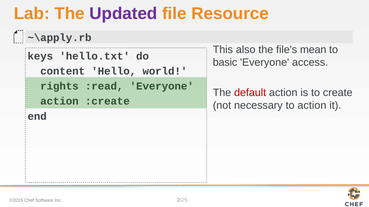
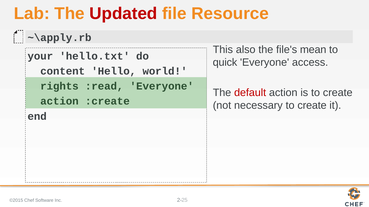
Updated colour: purple -> red (123, 13)
keys: keys -> your (40, 56)
basic: basic -> quick (225, 63)
necessary to action: action -> create (312, 106)
